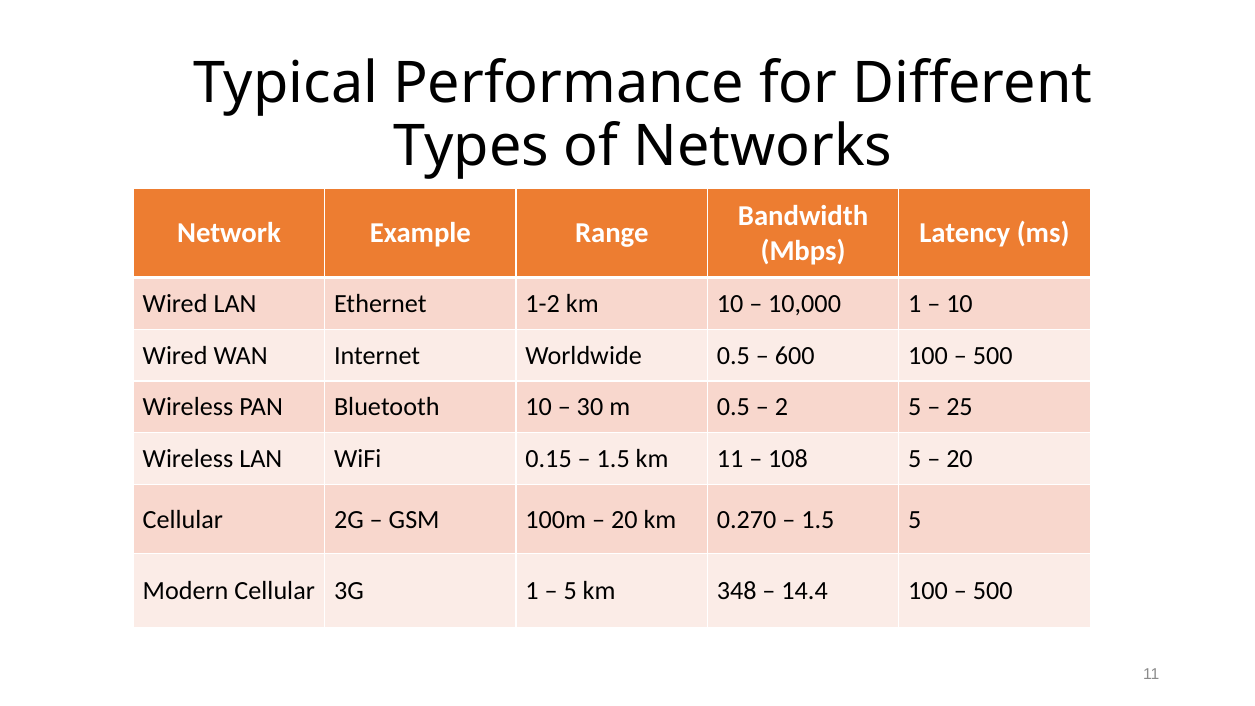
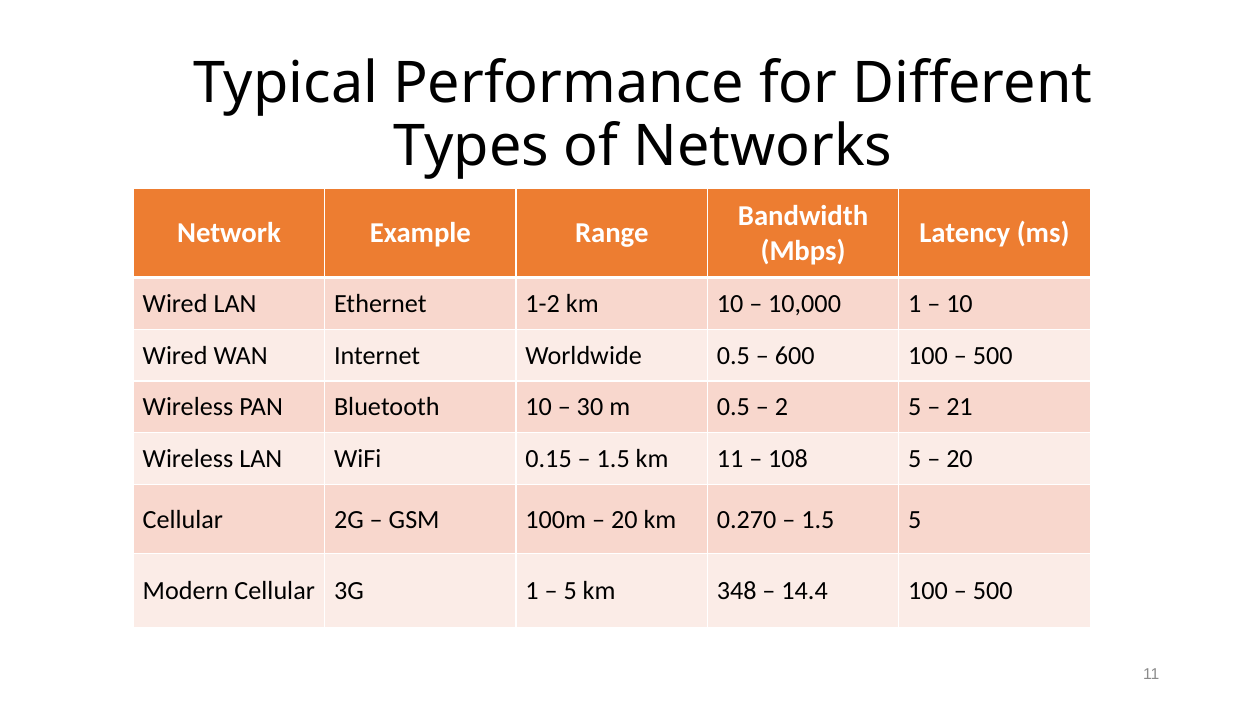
25: 25 -> 21 (959, 407)
